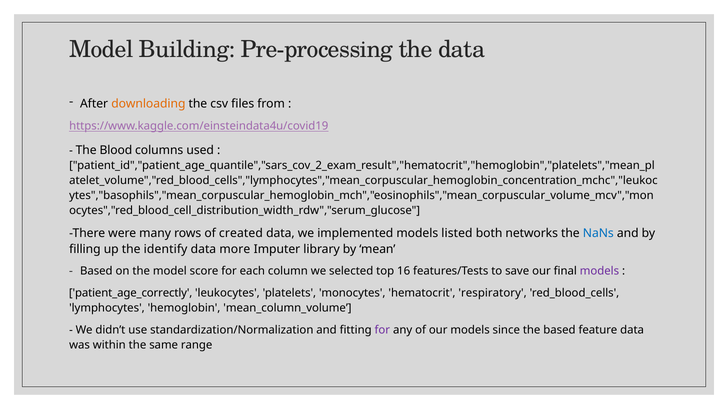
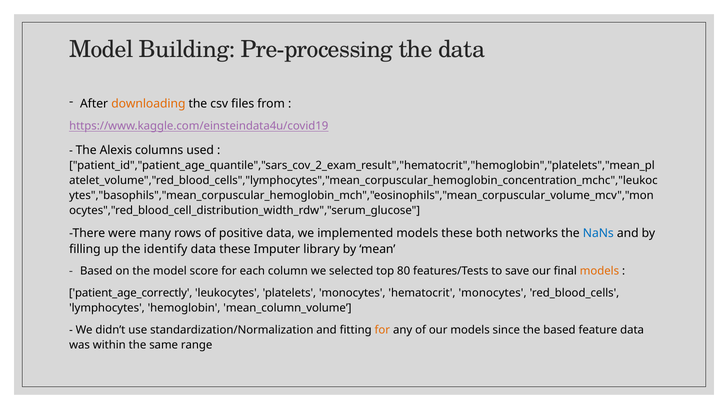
Blood: Blood -> Alexis (116, 151)
created: created -> positive (241, 233)
models listed: listed -> these (457, 233)
data more: more -> these (235, 249)
16: 16 -> 80 (404, 272)
models colour: purple -> orange (599, 272)
hematocrit respiratory: respiratory -> monocytes (493, 293)
for colour: purple -> orange (382, 330)
